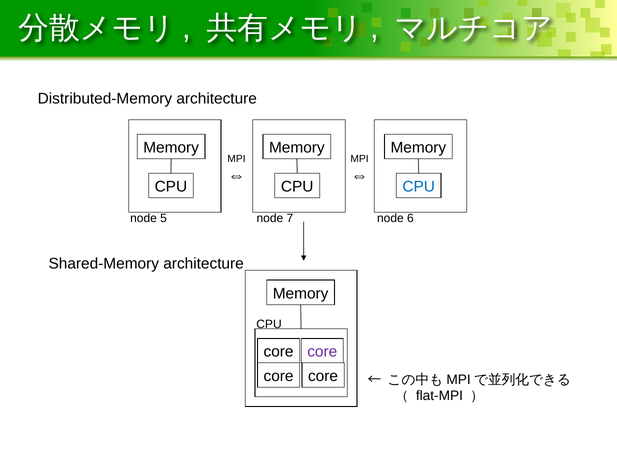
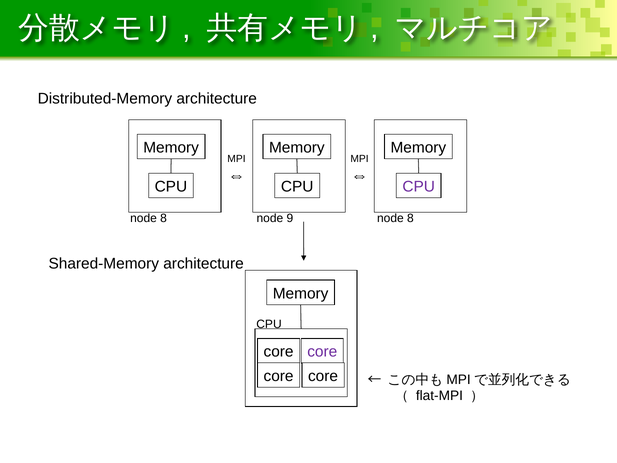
CPU colour: blue -> purple (419, 186)
5: 5 -> 8 (164, 218)
7: 7 -> 9 (290, 218)
6: 6 -> 8 (410, 218)
